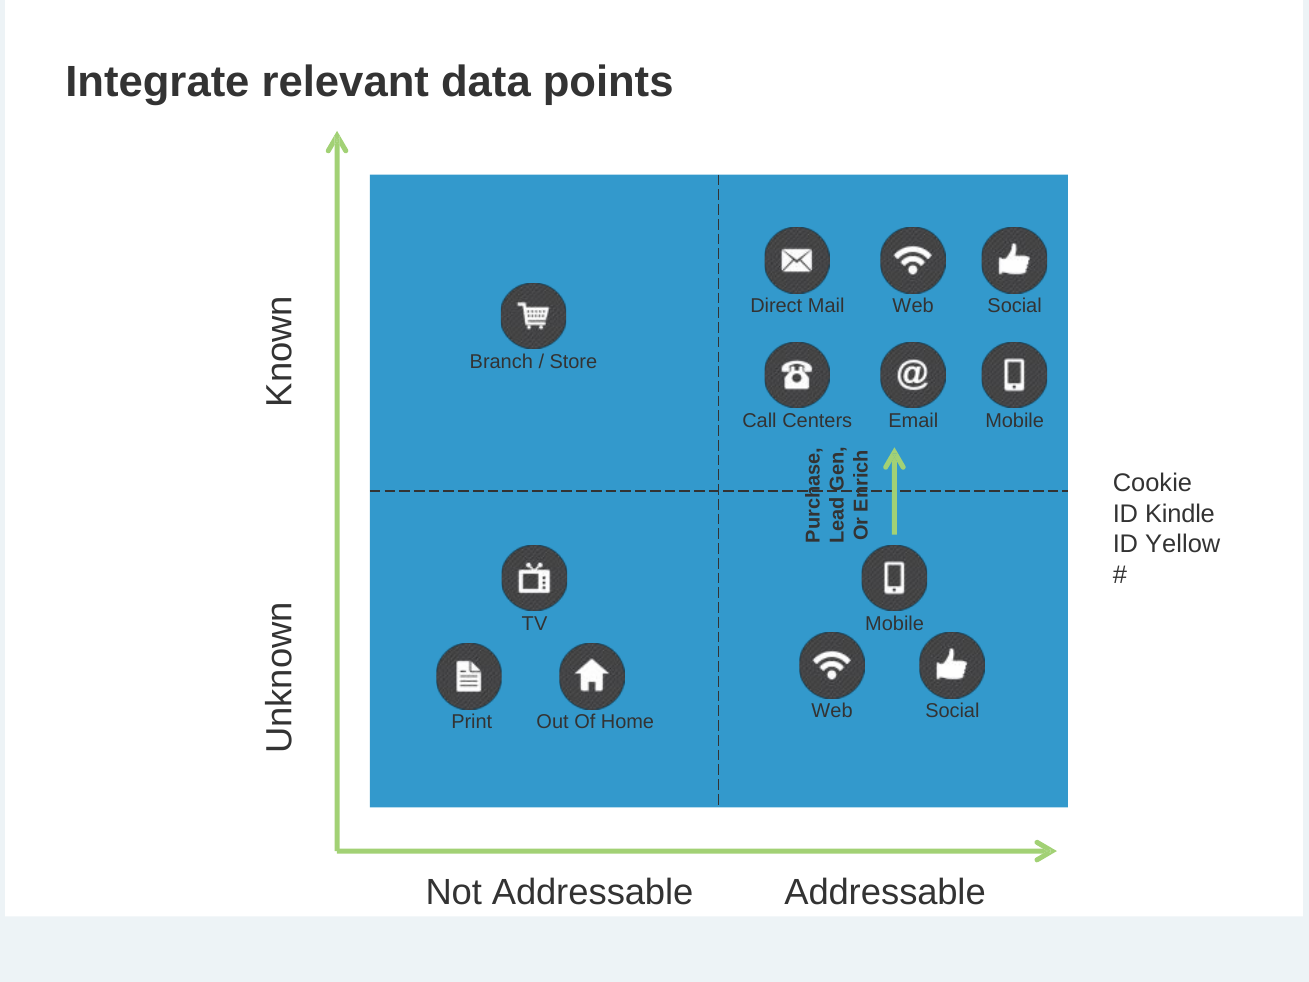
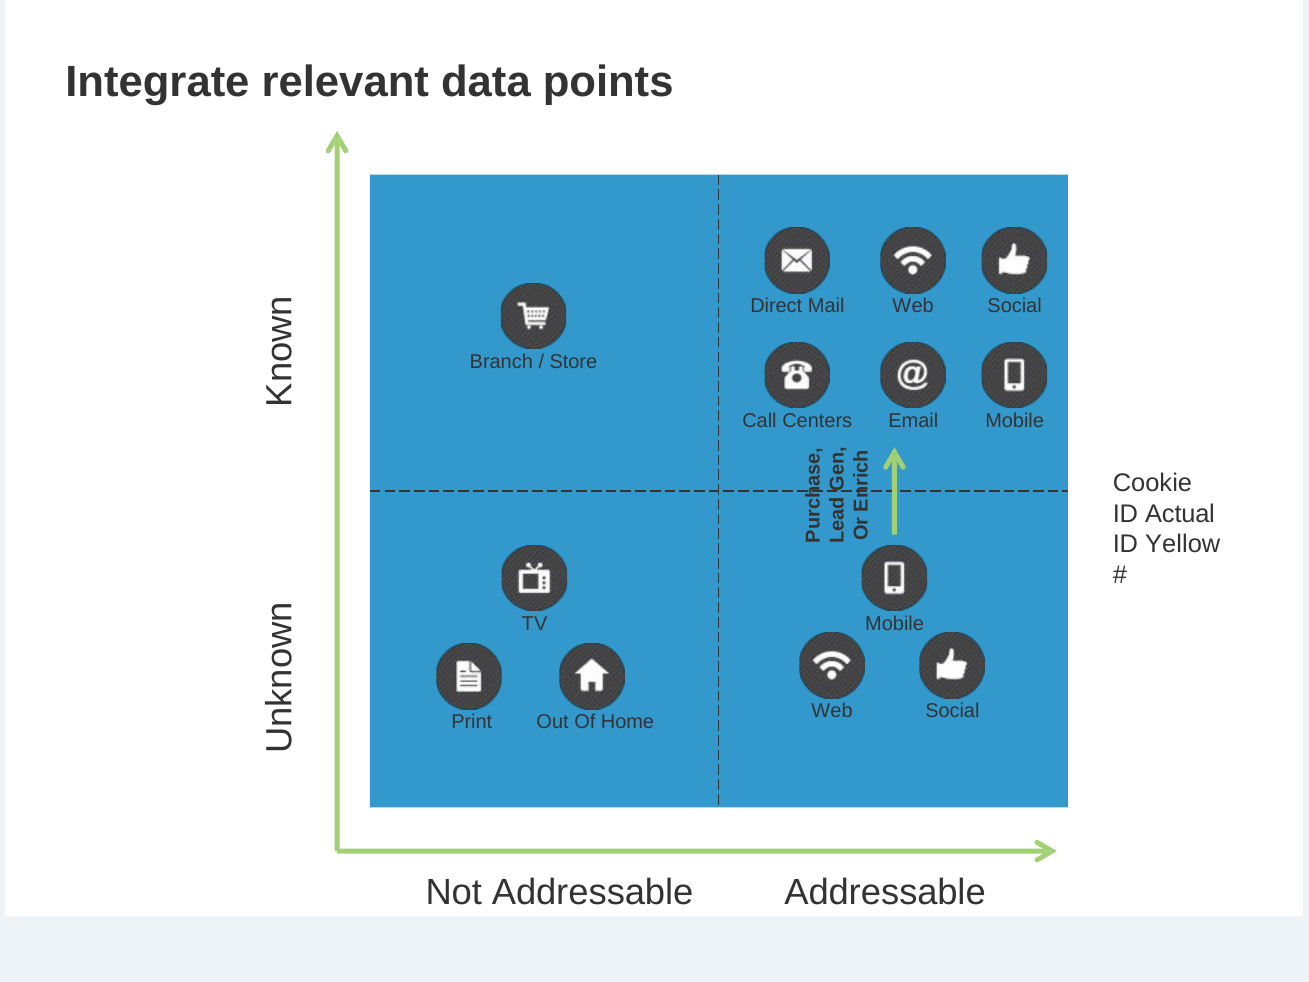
Kindle: Kindle -> Actual (1180, 514)
